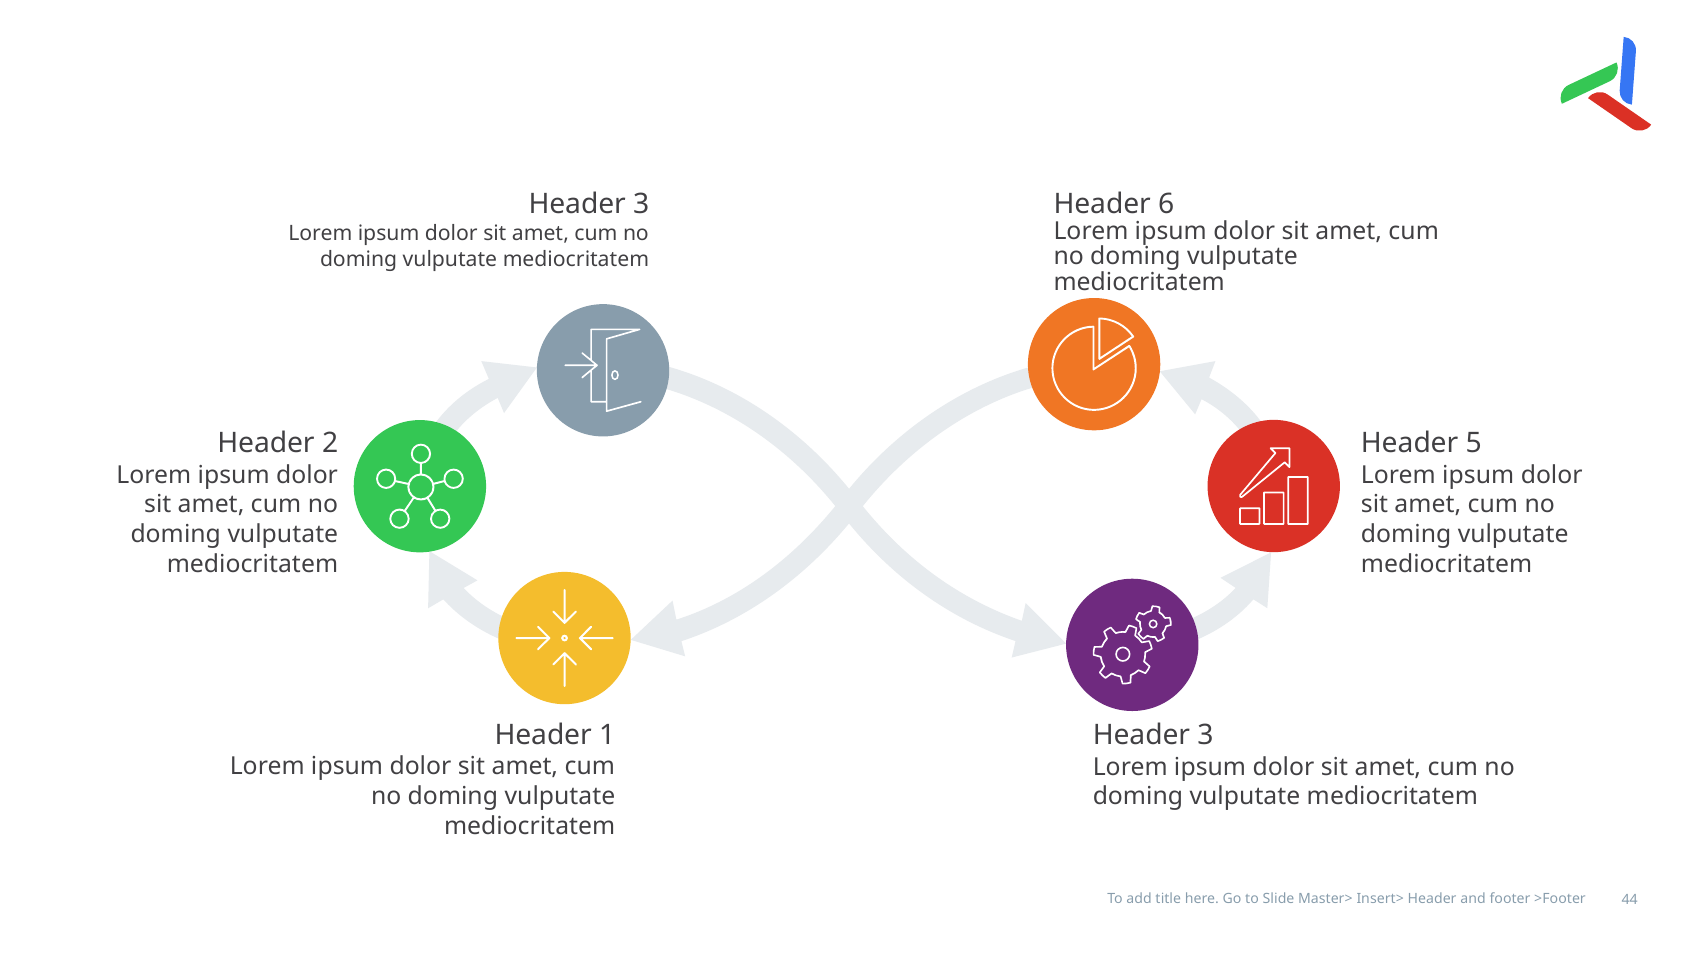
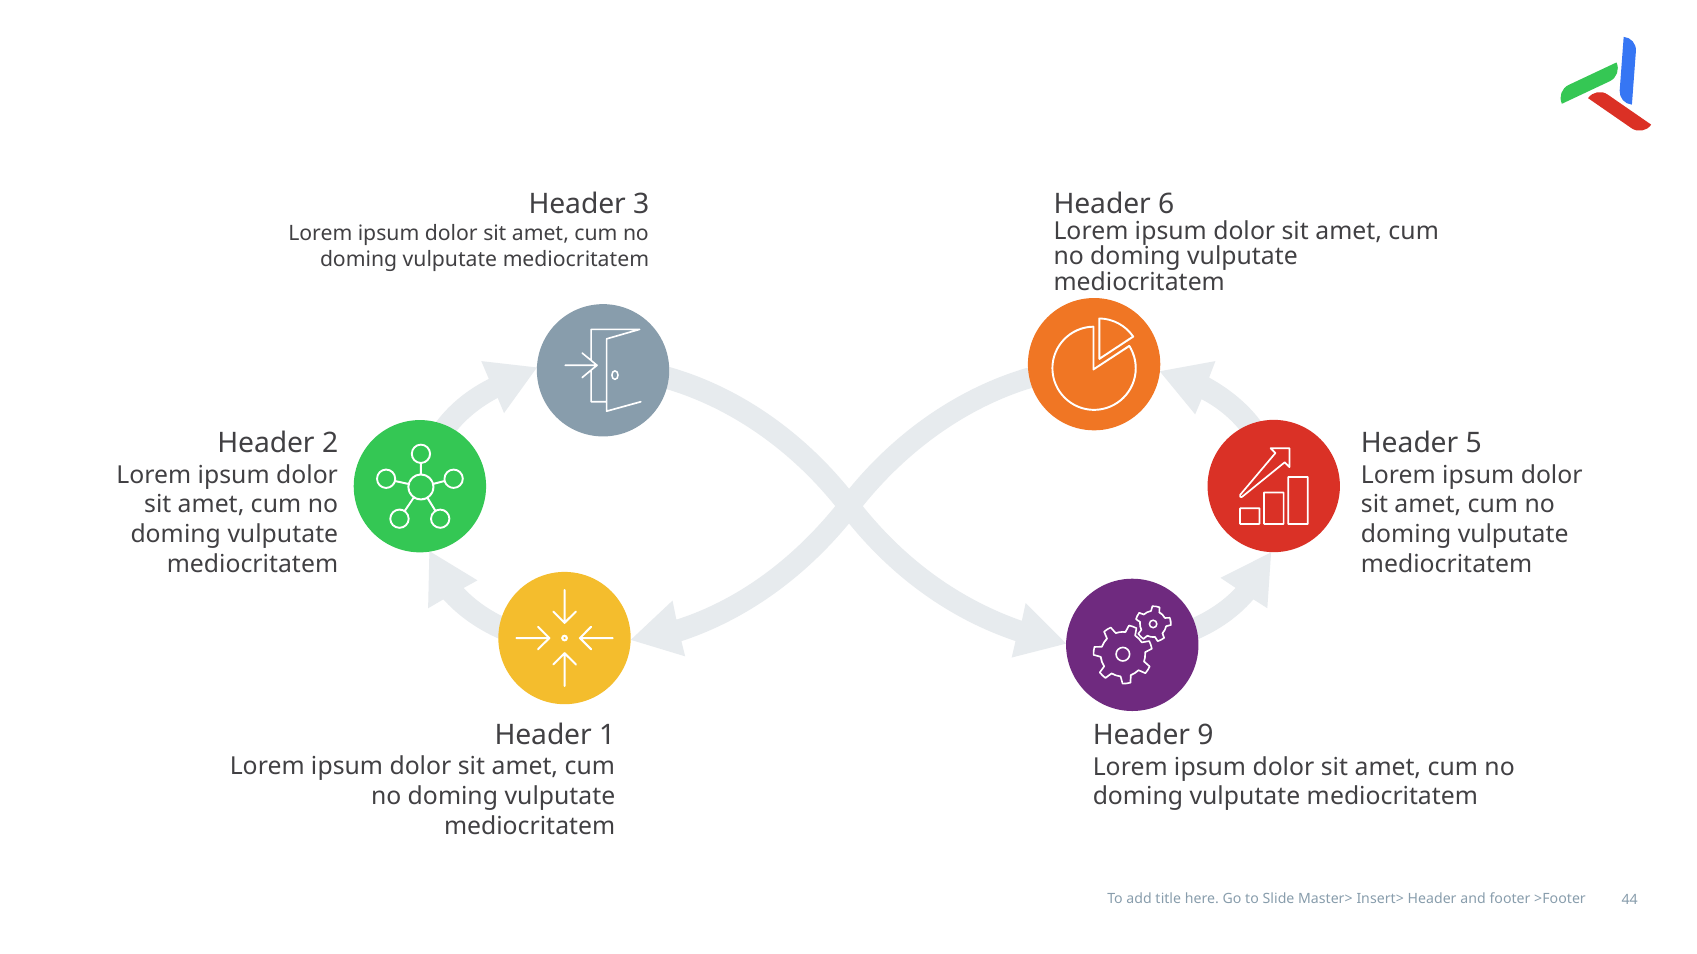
3: 3 -> 9 (1206, 736)
